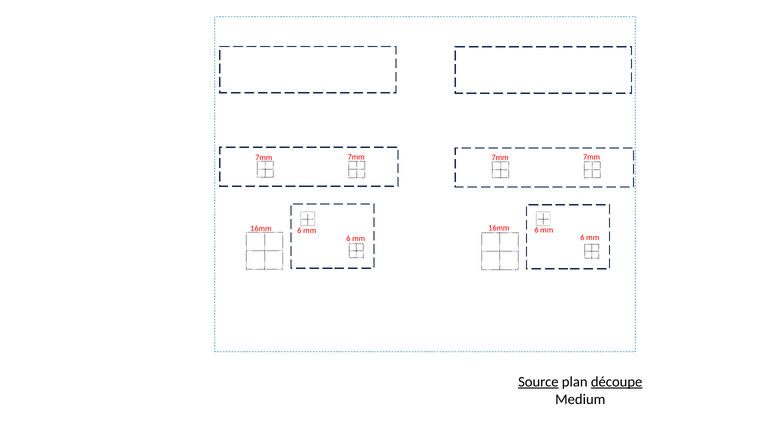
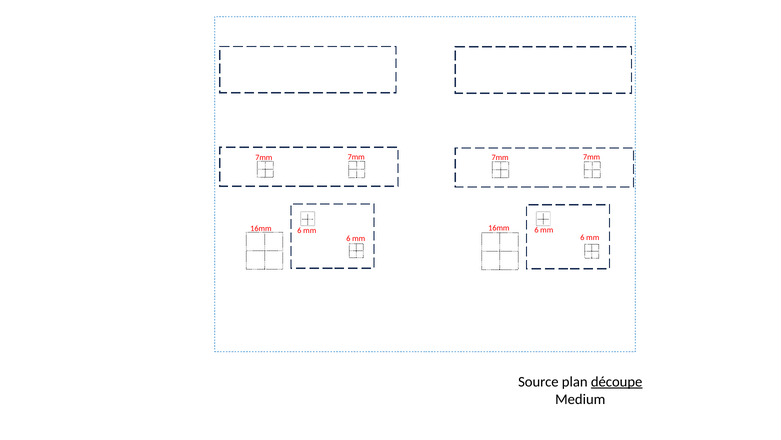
Source underline: present -> none (538, 381)
